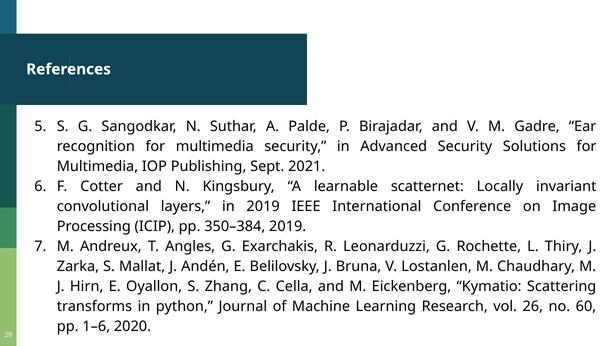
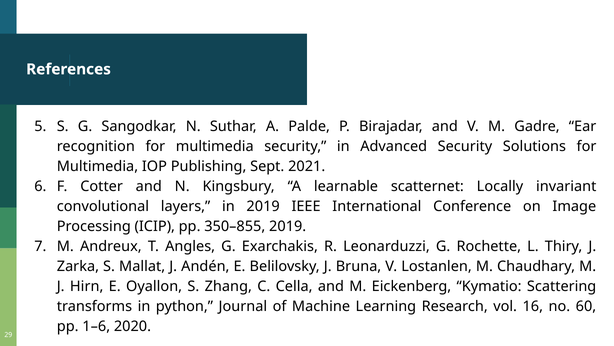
350–384: 350–384 -> 350–855 (235, 226)
26: 26 -> 16 (533, 306)
